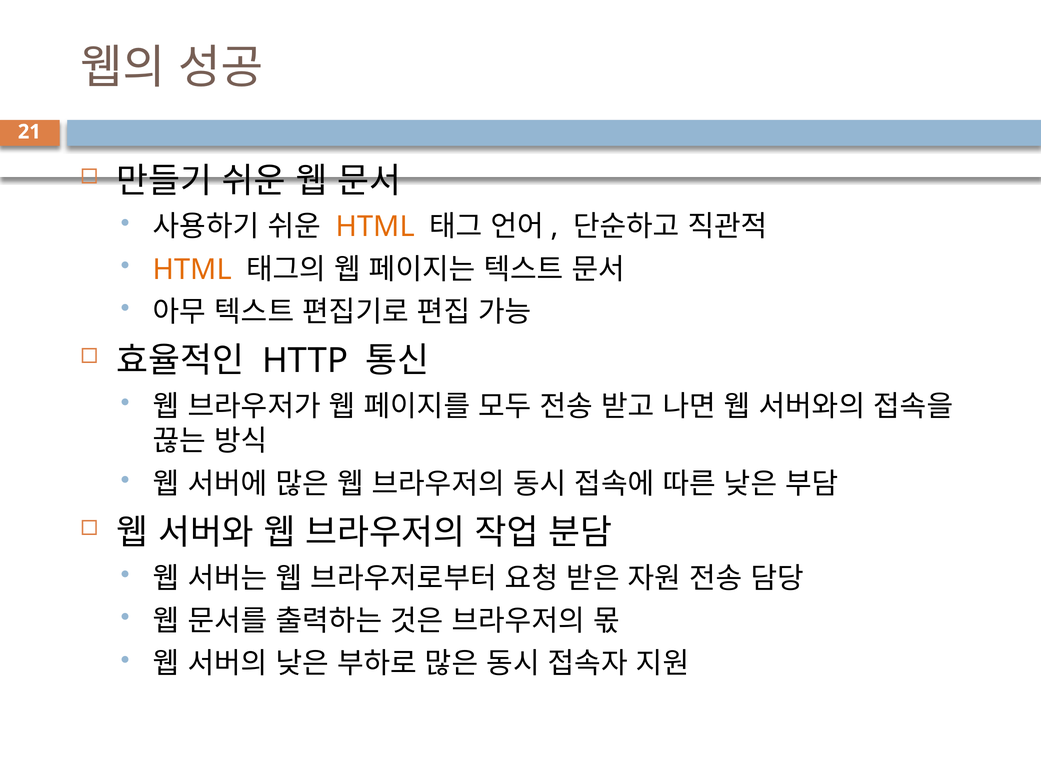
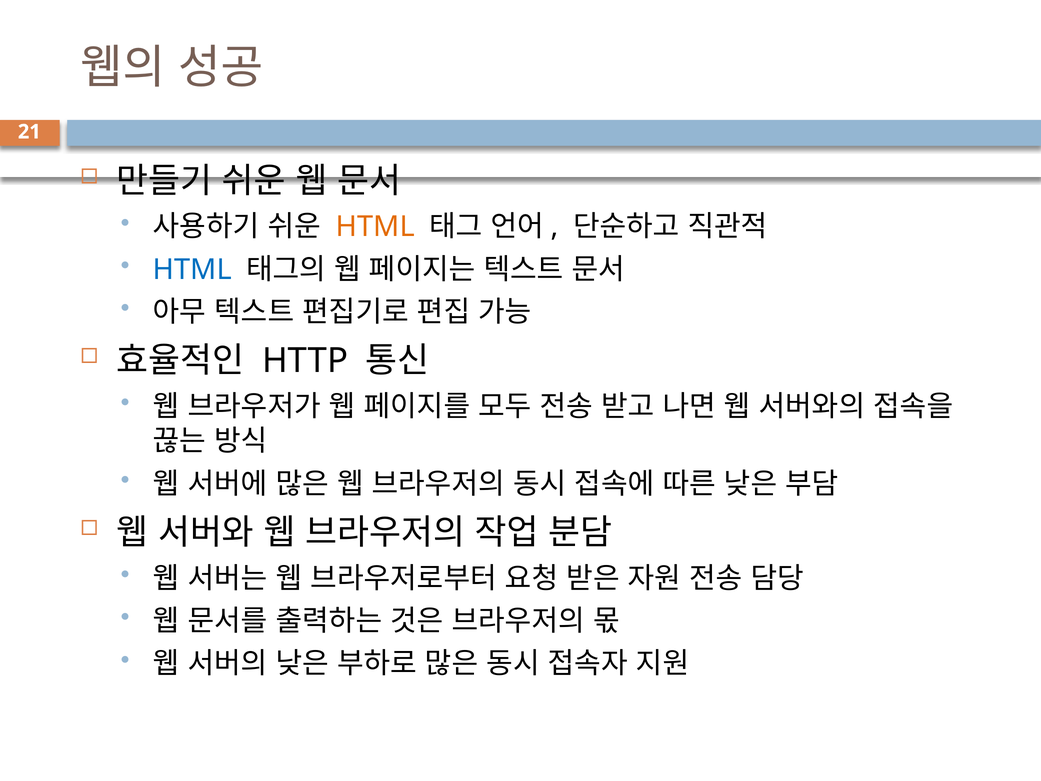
HTML colour: orange -> blue (192, 269)
